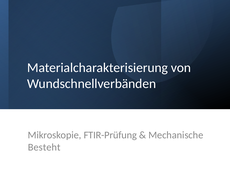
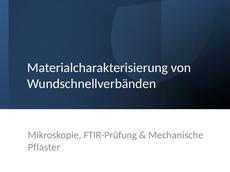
Besteht: Besteht -> Pflaster (44, 148)
